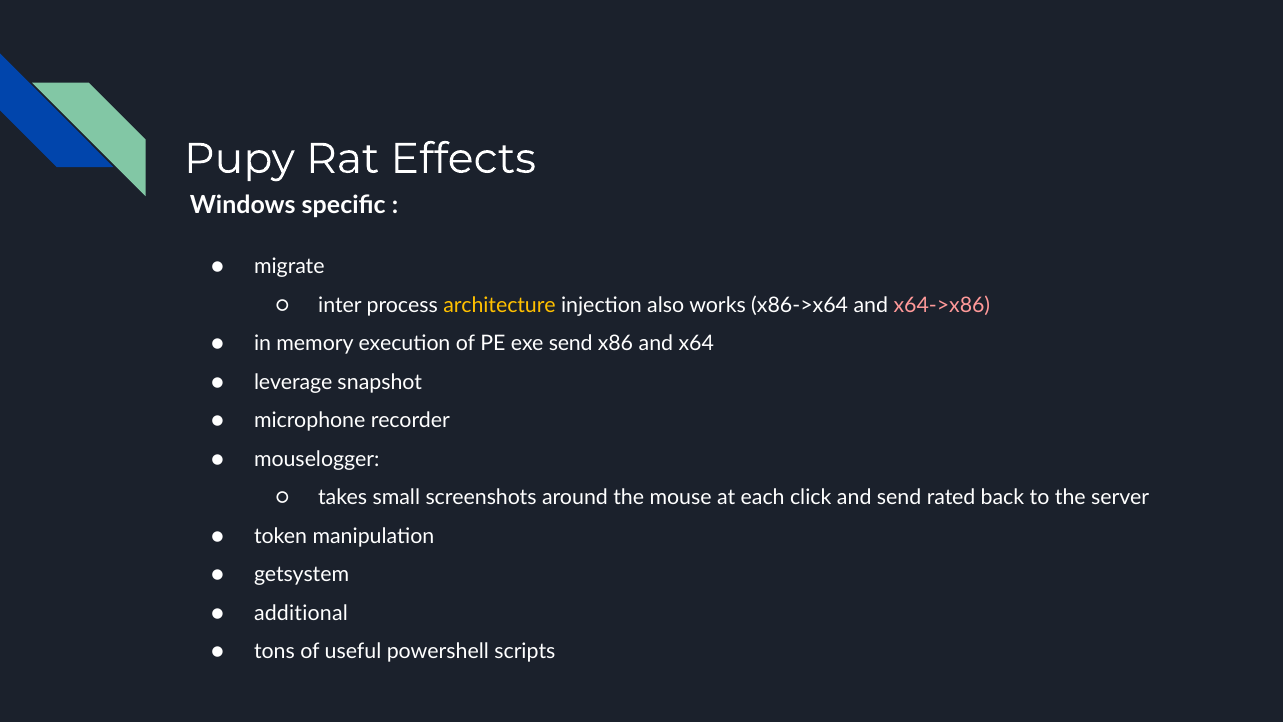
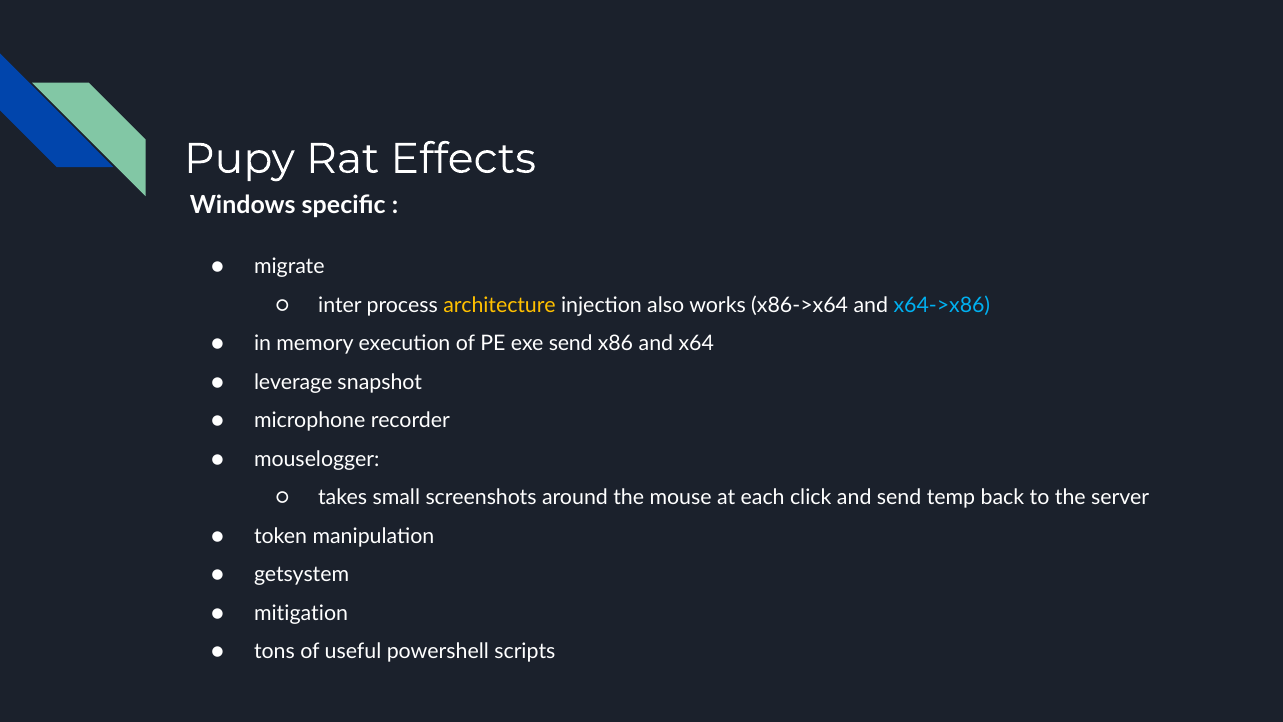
x64->x86 colour: pink -> light blue (942, 305)
rated: rated -> temp (951, 498)
additional: additional -> mitigation (301, 613)
